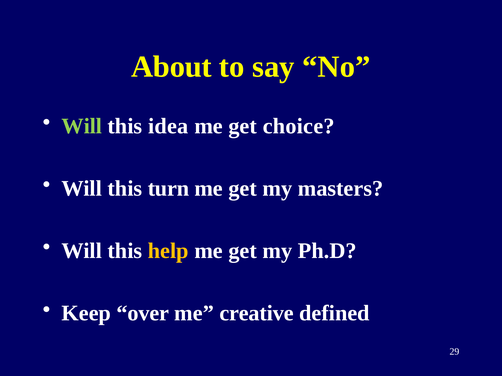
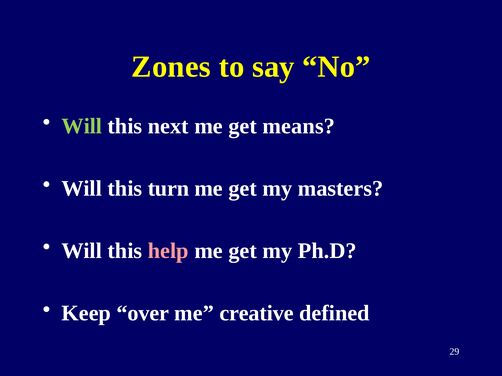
About: About -> Zones (171, 67)
idea: idea -> next (168, 126)
choice: choice -> means (299, 126)
help colour: yellow -> pink (168, 251)
